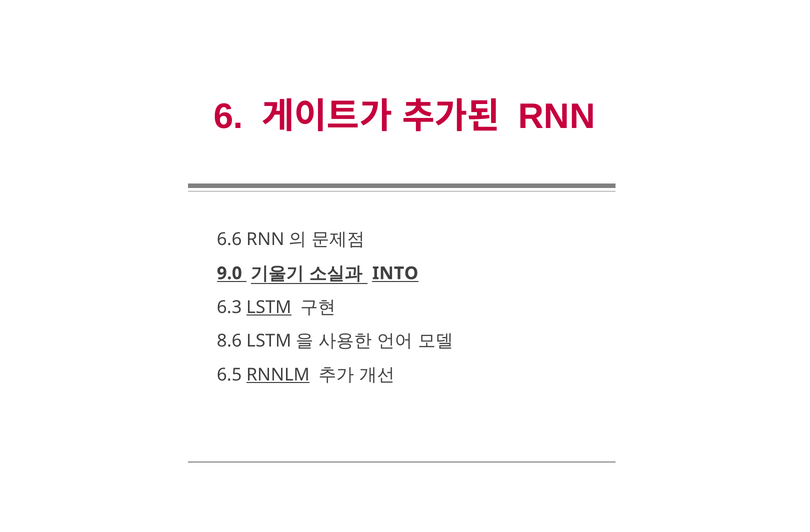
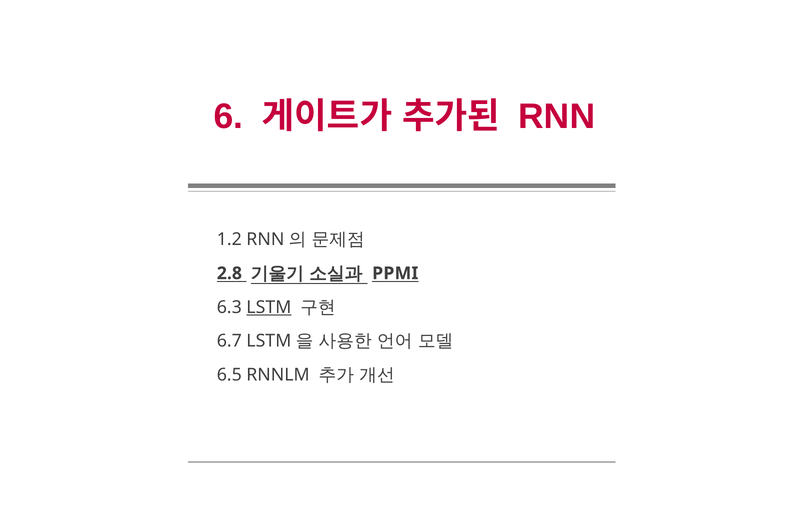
6.6: 6.6 -> 1.2 (229, 239)
9.0: 9.0 -> 2.8 (229, 273)
INTO: INTO -> PPMI (395, 273)
8.6: 8.6 -> 6.7 (229, 341)
RNNLM underline: present -> none (278, 375)
